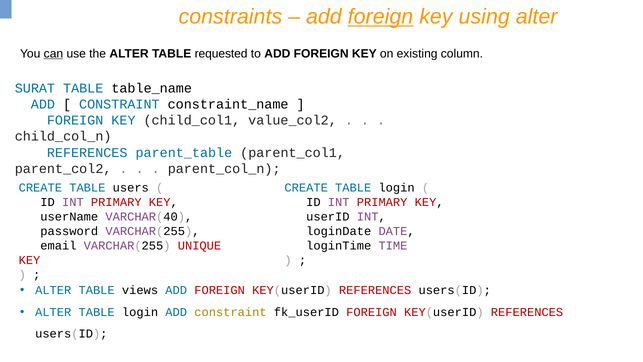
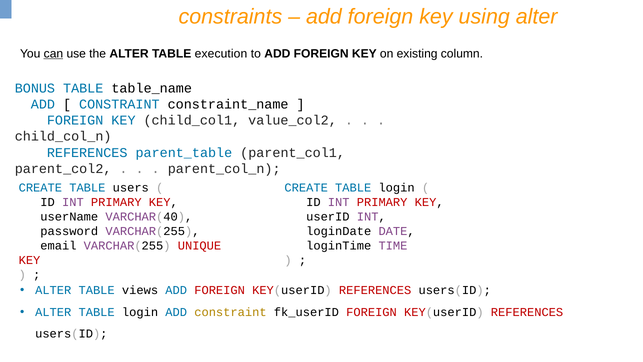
foreign underline: present -> none (381, 17)
requested: requested -> execution (221, 54)
SURAT: SURAT -> BONUS (35, 88)
